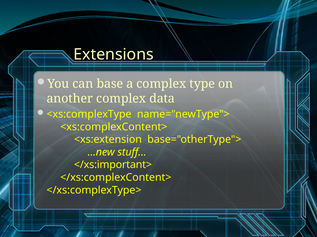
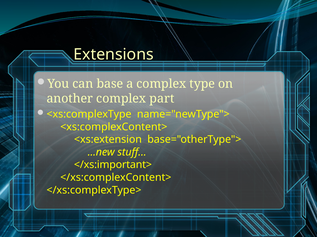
data: data -> part (162, 99)
